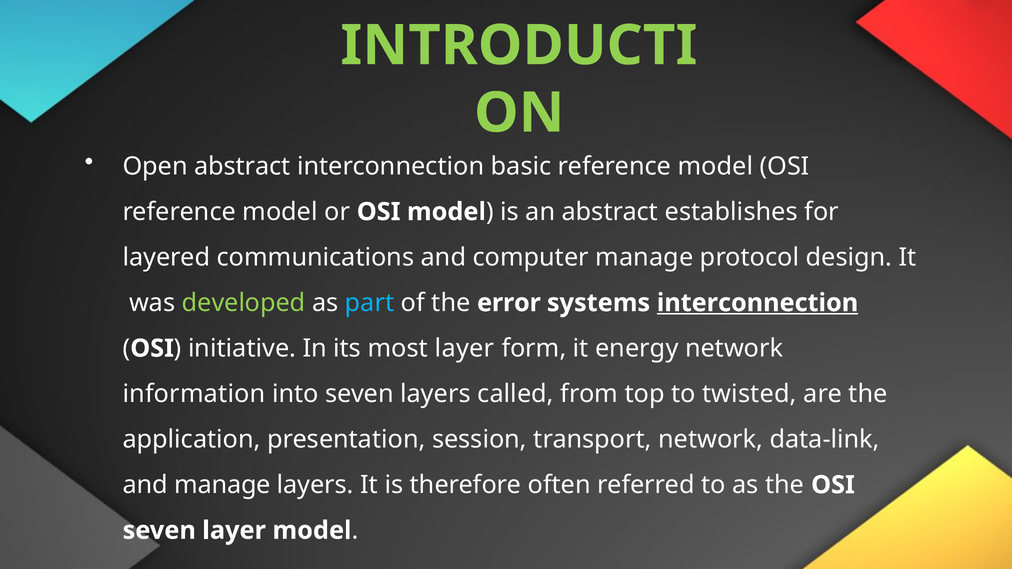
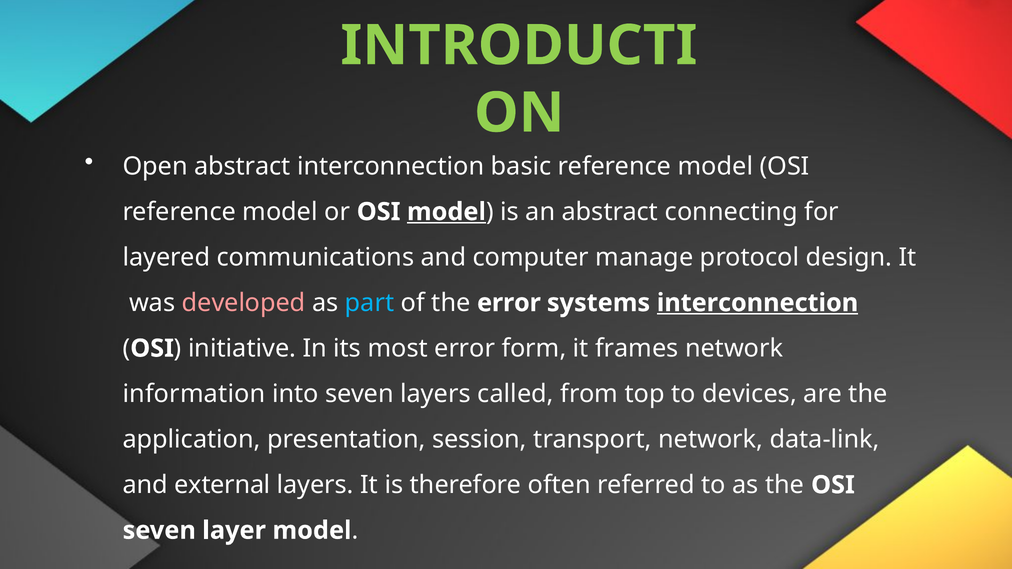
model underline: none -> present (446, 212)
establishes: establishes -> connecting (731, 212)
developed colour: light green -> pink (244, 303)
most layer: layer -> error (465, 349)
energy: energy -> frames (637, 349)
twisted: twisted -> devices (750, 394)
and manage: manage -> external (222, 485)
